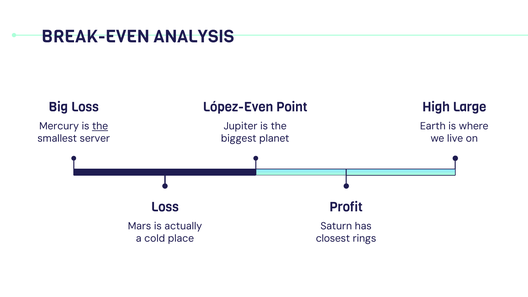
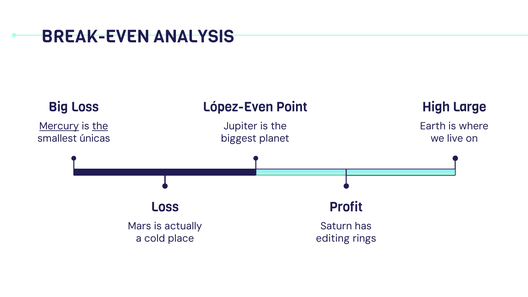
Mercury underline: none -> present (59, 126)
server: server -> únicas (95, 138)
closest: closest -> editing (333, 239)
